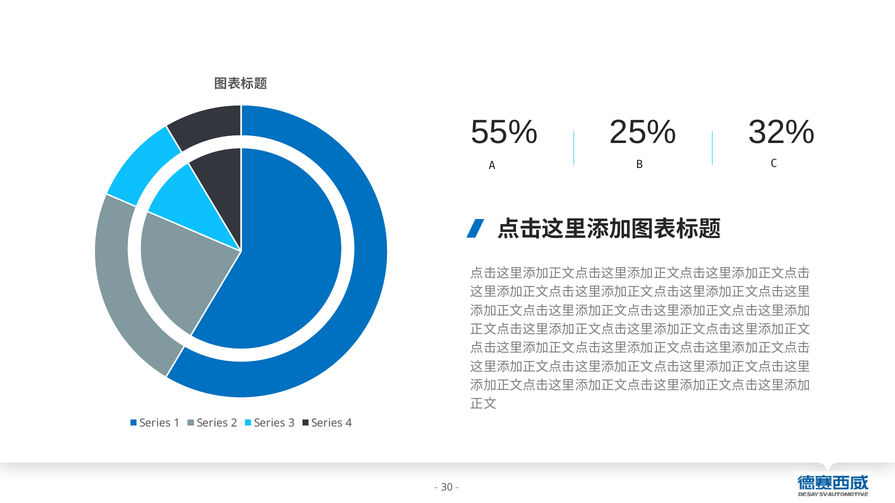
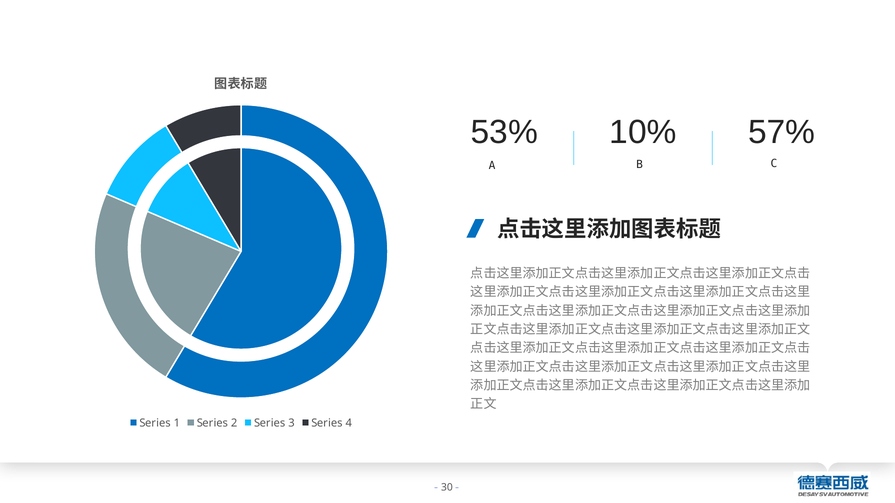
55%: 55% -> 53% (504, 132)
25%: 25% -> 10% (643, 132)
32%: 32% -> 57% (782, 132)
